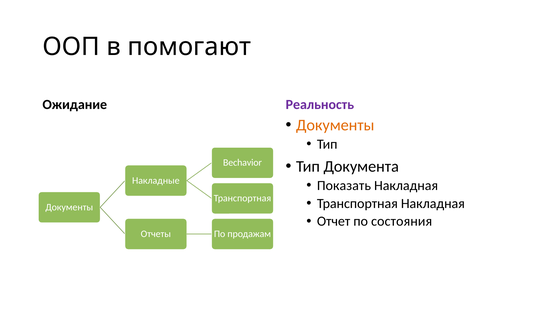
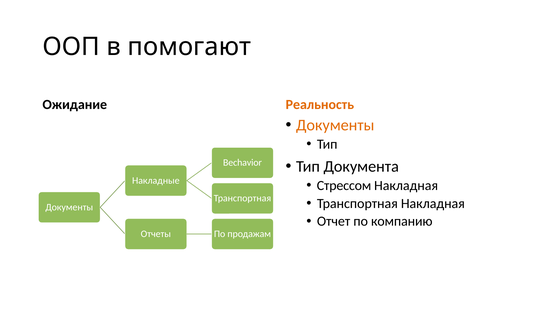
Реальность colour: purple -> orange (320, 105)
Показать: Показать -> Стрессом (344, 185)
состояния: состояния -> компанию (402, 221)
